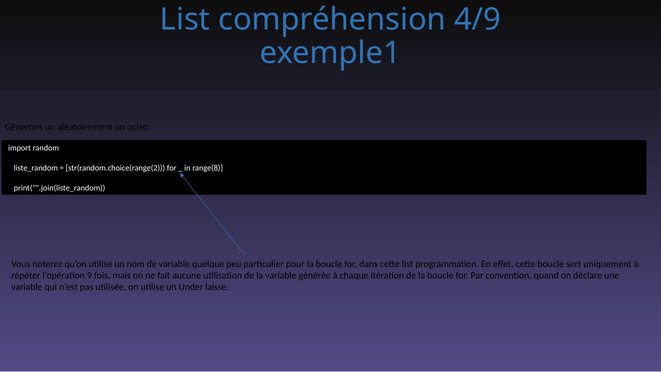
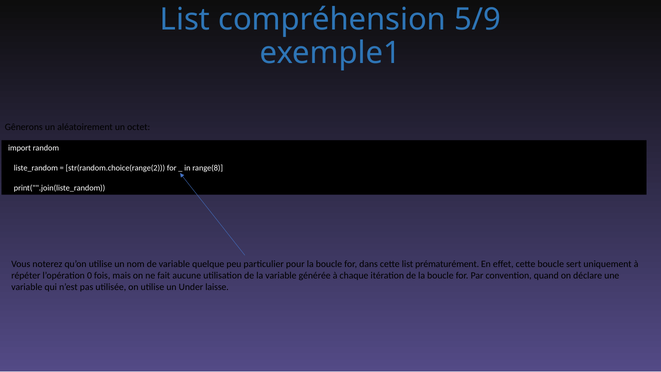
4/9: 4/9 -> 5/9 (477, 19)
programmation: programmation -> prématurément (447, 264)
9: 9 -> 0 (89, 276)
